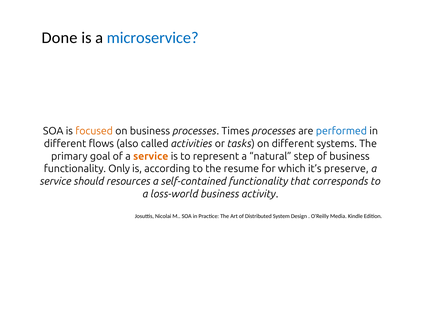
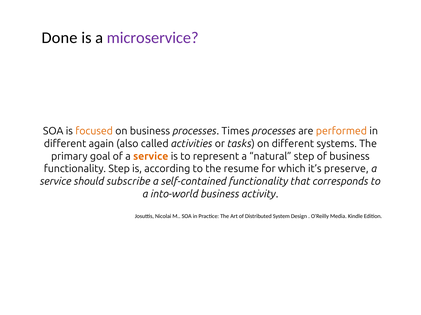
microservice colour: blue -> purple (153, 38)
performed colour: blue -> orange (341, 131)
flows: flows -> again (101, 144)
functionality Only: Only -> Step (119, 169)
resources: resources -> subscribe (129, 182)
loss-world: loss-world -> into-world (175, 194)
